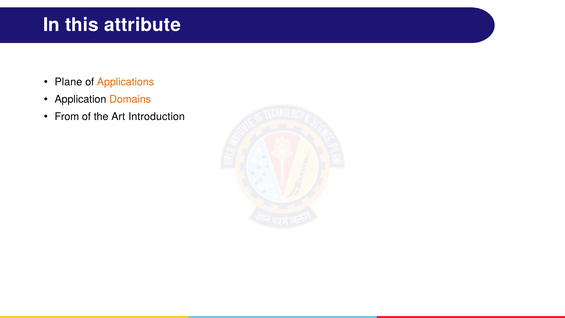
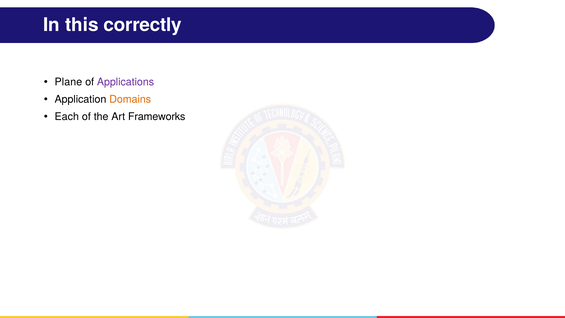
attribute: attribute -> correctly (143, 25)
Applications colour: orange -> purple (126, 82)
From: From -> Each (67, 117)
Introduction: Introduction -> Frameworks (157, 117)
